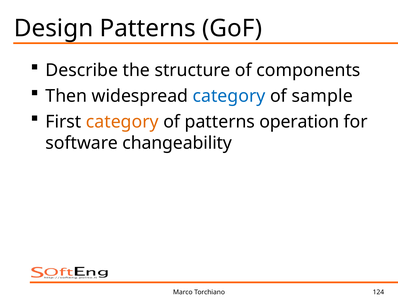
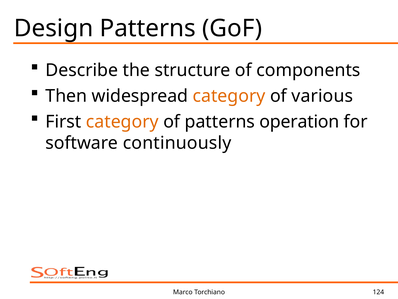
category colour: blue -> orange (229, 96)
sample: sample -> various (322, 96)
changeability: changeability -> continuously (177, 143)
